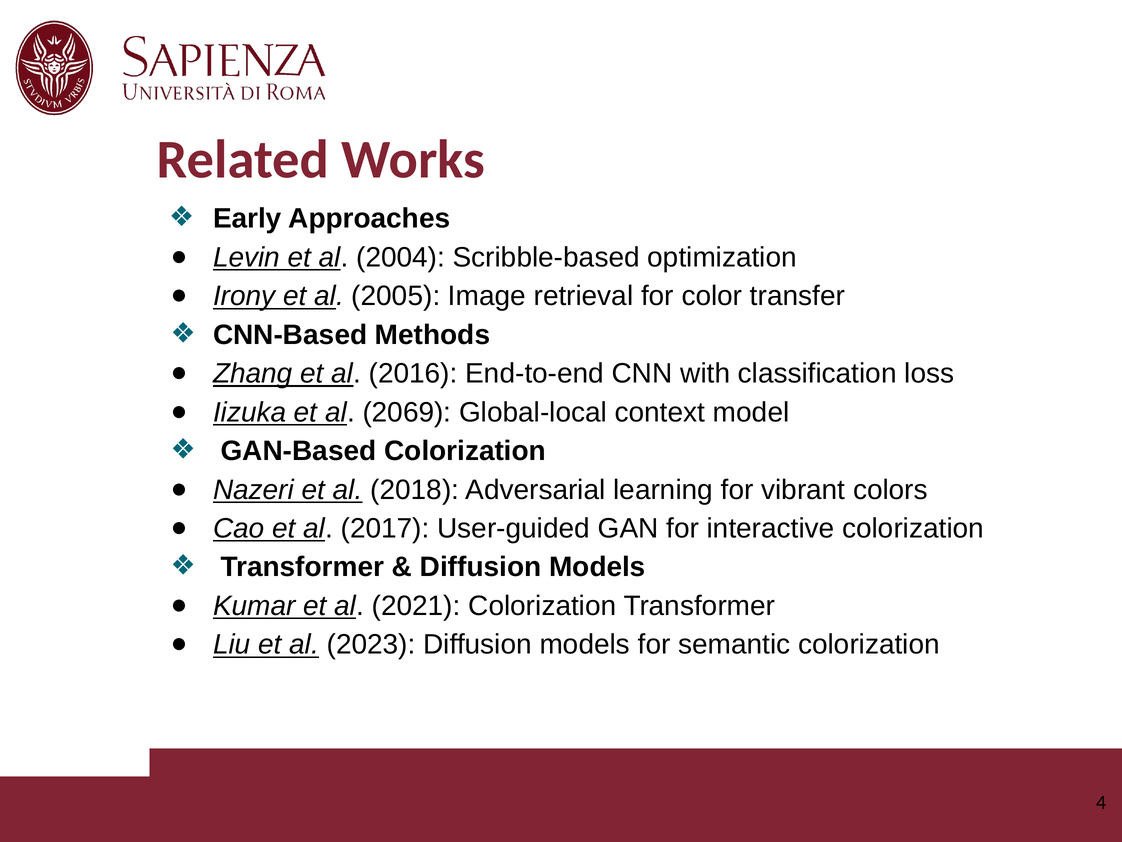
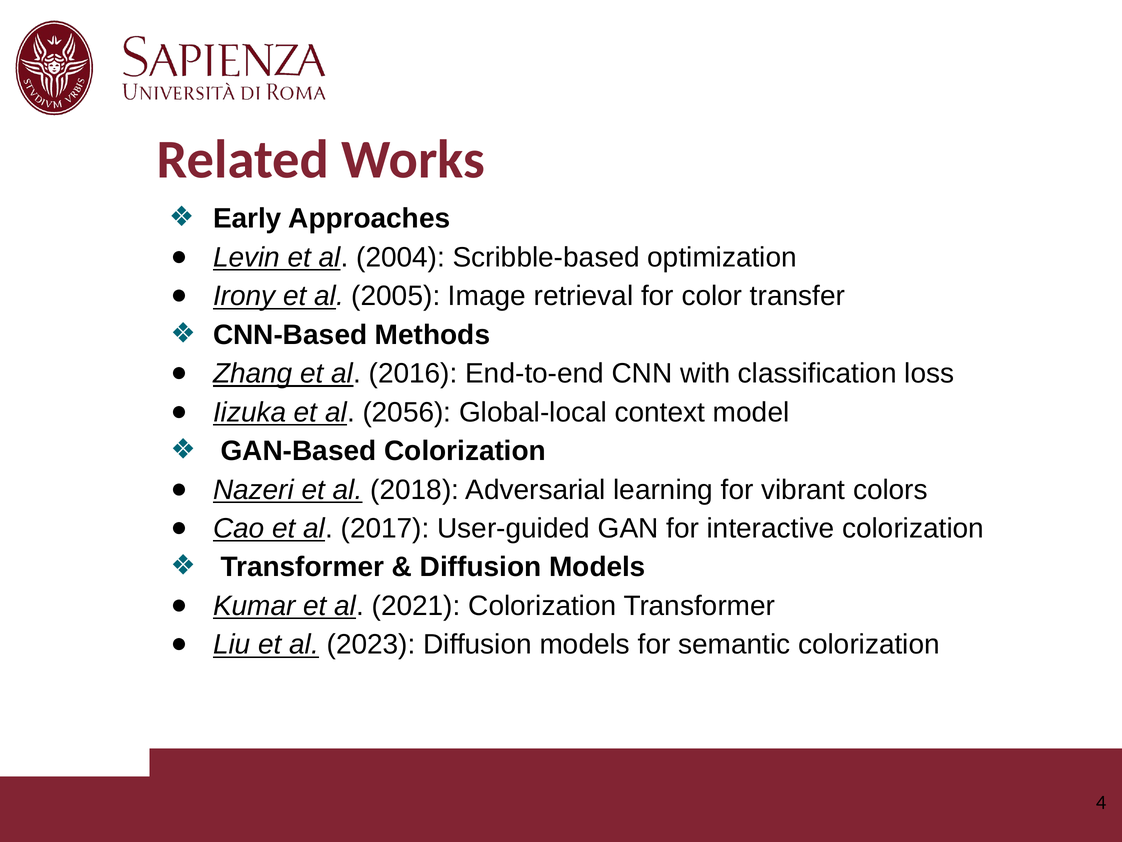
2069: 2069 -> 2056 (407, 412)
